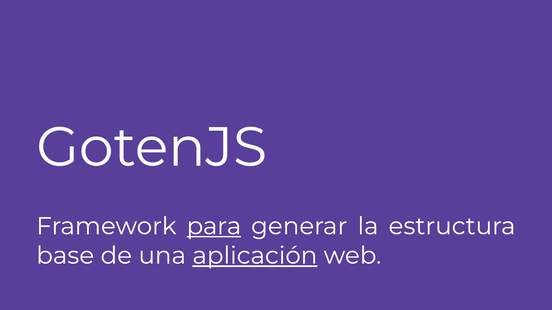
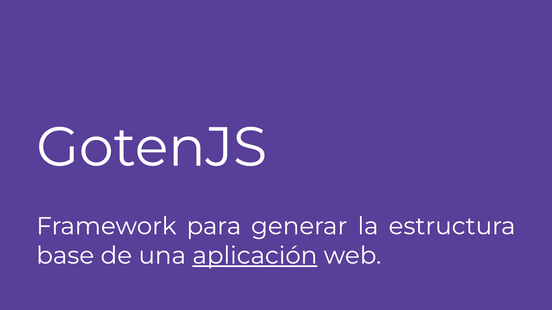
para underline: present -> none (214, 227)
